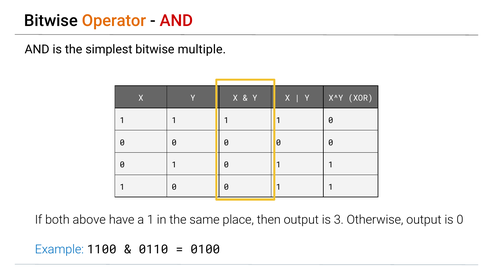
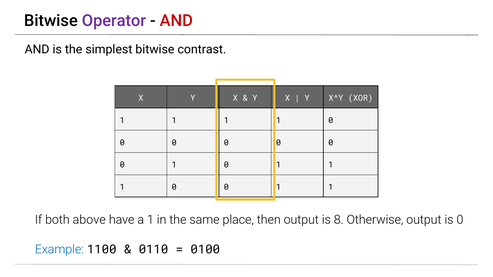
Operator colour: orange -> purple (114, 21)
multiple: multiple -> contrast (202, 50)
3: 3 -> 8 (339, 220)
